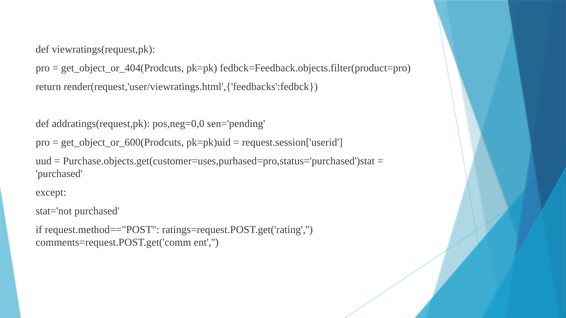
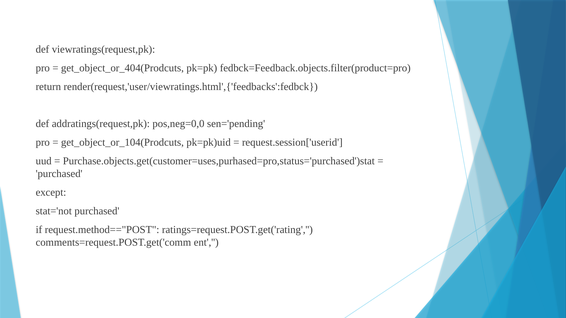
get_object_or_600(Prodcuts: get_object_or_600(Prodcuts -> get_object_or_104(Prodcuts (122, 143)
